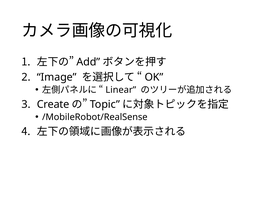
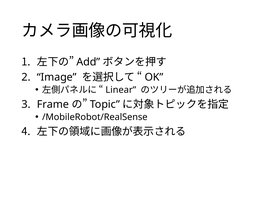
Create: Create -> Frame (53, 104)
